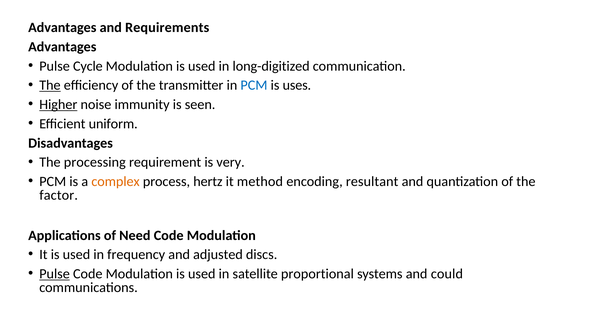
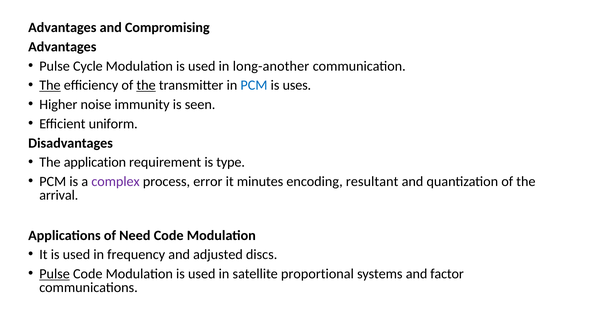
Requirements: Requirements -> Compromising (167, 28)
long-digitized: long-digitized -> long-another (271, 66)
the underline: none -> present (146, 85)
Higher underline: present -> none (58, 105)
processing: processing -> application (95, 163)
very: very -> type (231, 163)
complex colour: orange -> purple (116, 182)
hertz: hertz -> error (208, 182)
method: method -> minutes (260, 182)
factor: factor -> arrival (59, 196)
could: could -> factor (447, 274)
